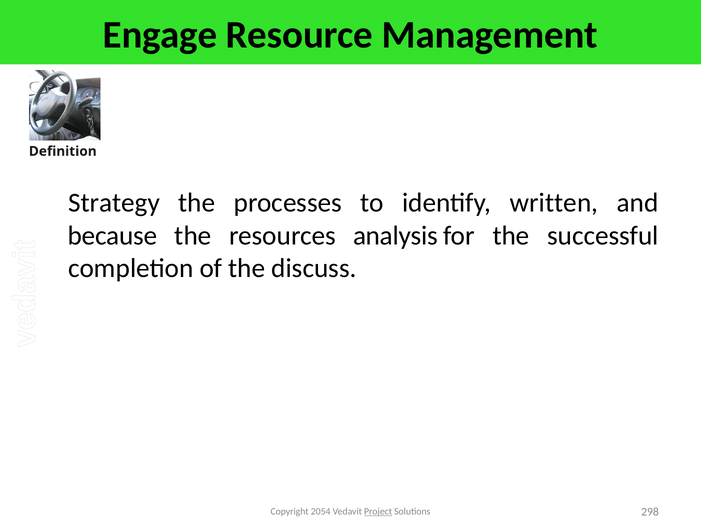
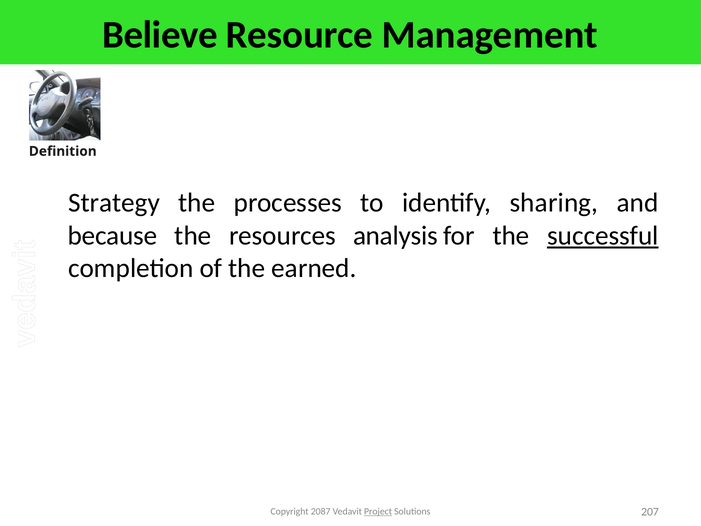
Engage: Engage -> Believe (160, 35)
written: written -> sharing (554, 203)
successful underline: none -> present (603, 236)
discuss: discuss -> earned (314, 268)
2054: 2054 -> 2087 (321, 511)
298: 298 -> 207 (650, 511)
